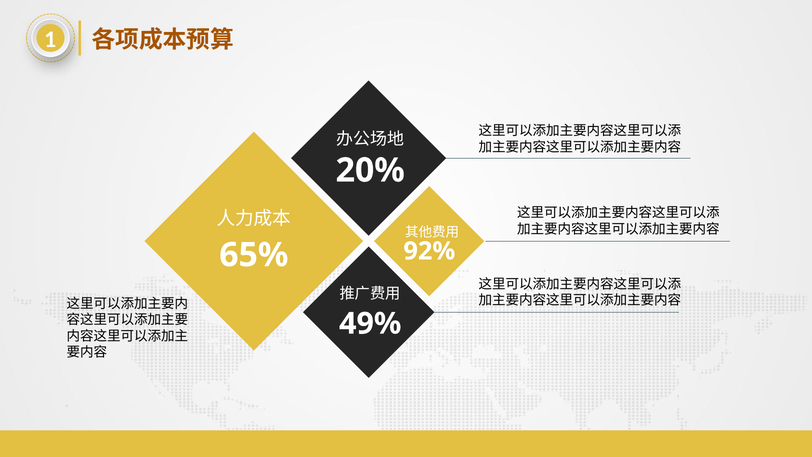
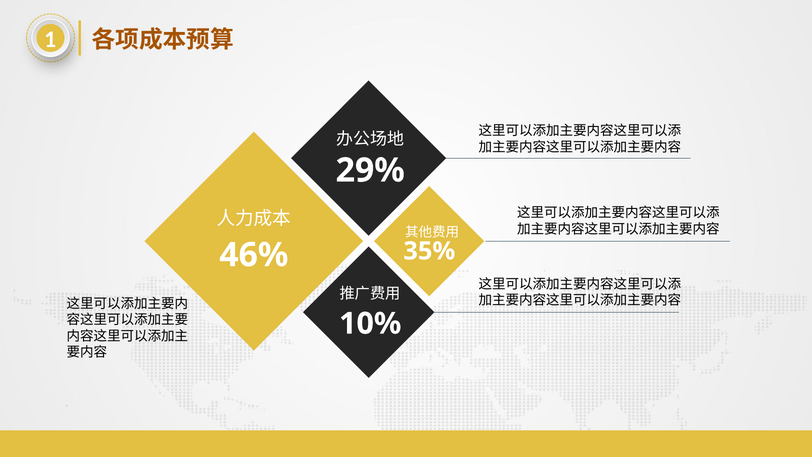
20%: 20% -> 29% (370, 170)
92%: 92% -> 35% (429, 251)
65%: 65% -> 46% (254, 255)
49%: 49% -> 10% (370, 323)
